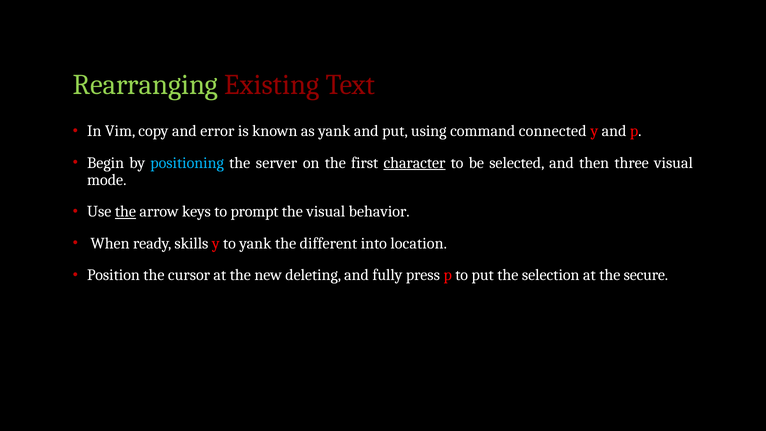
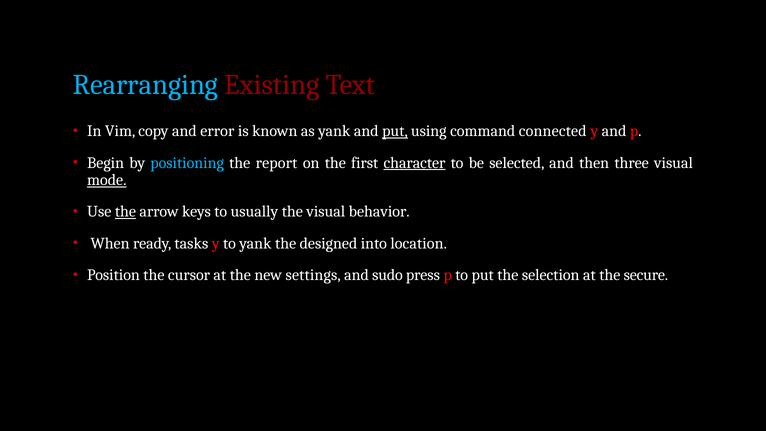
Rearranging colour: light green -> light blue (145, 85)
put underline: none -> present (395, 131)
server: server -> report (277, 163)
mode underline: none -> present (107, 180)
prompt: prompt -> usually (254, 212)
skills: skills -> tasks (191, 243)
different: different -> designed (328, 243)
deleting: deleting -> settings (313, 275)
fully: fully -> sudo (387, 275)
